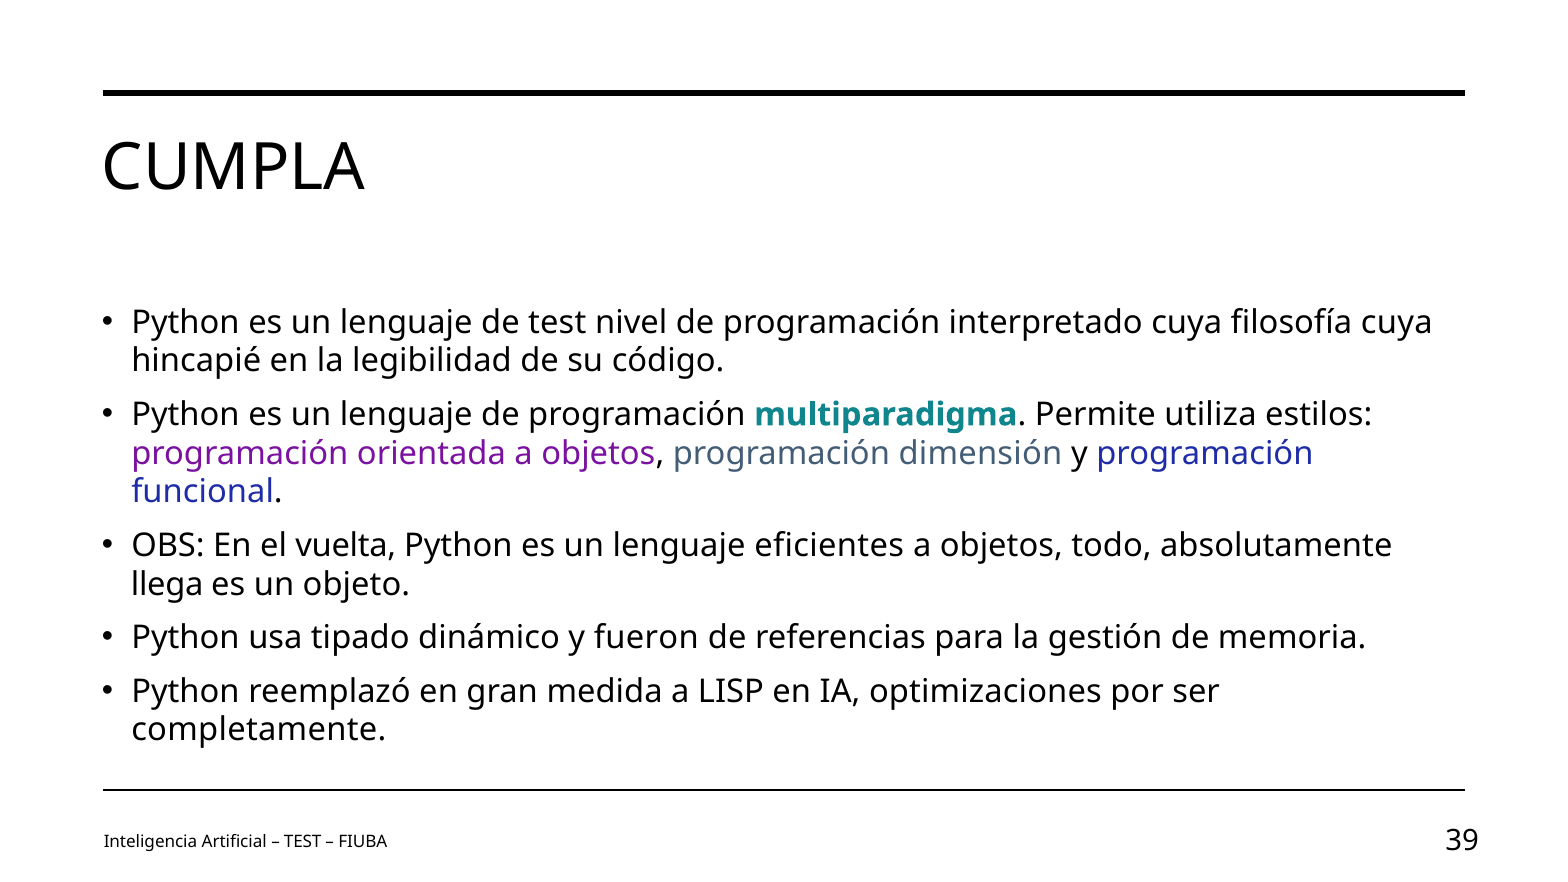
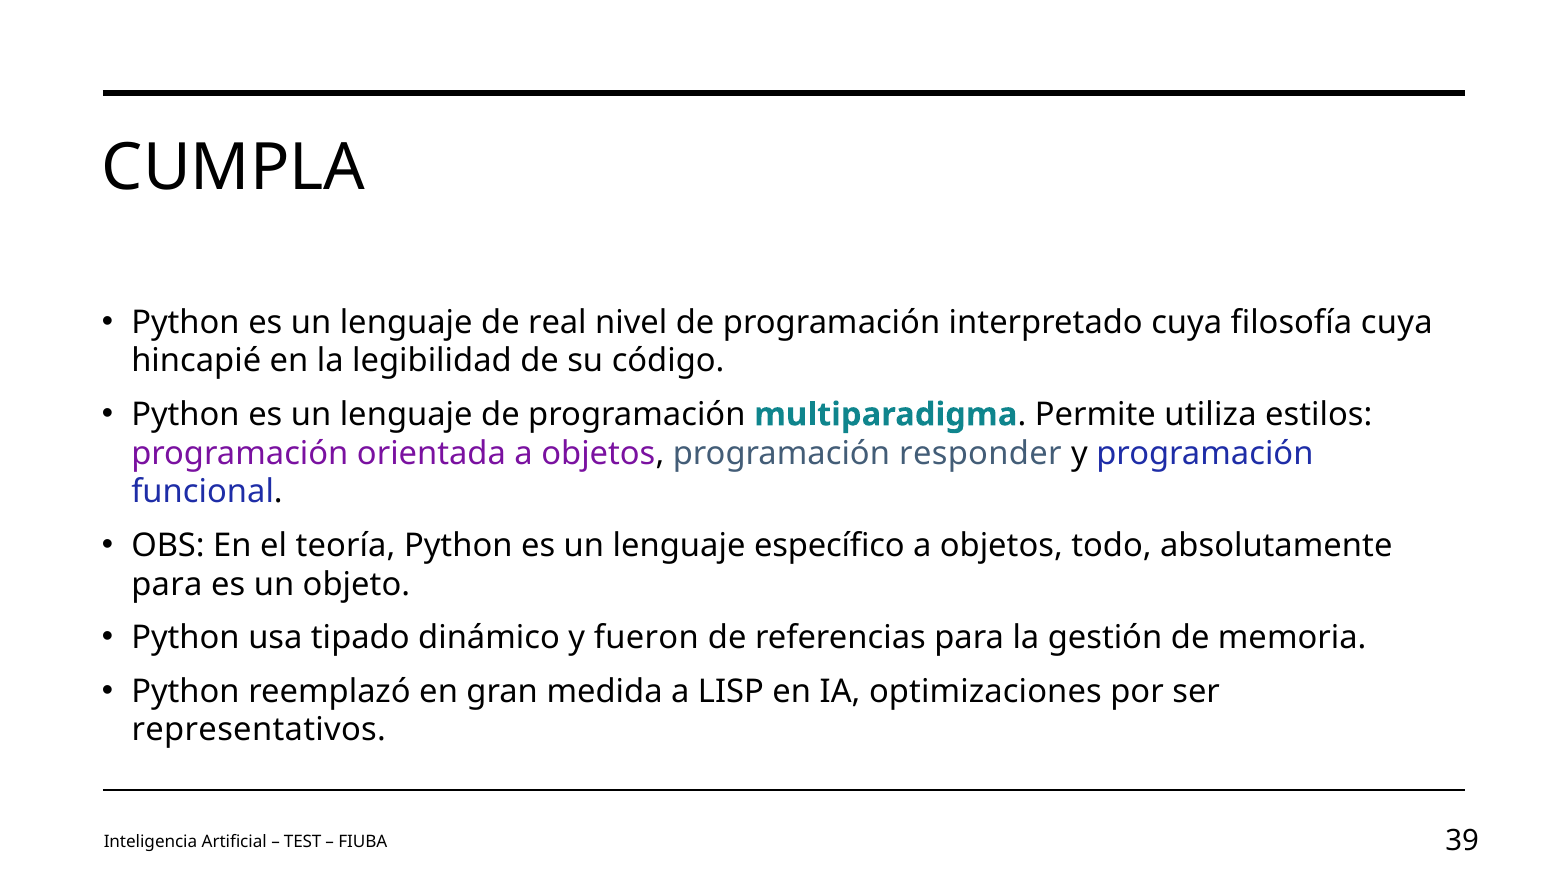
de test: test -> real (557, 322)
dimensión: dimensión -> responder (980, 453)
vuelta: vuelta -> teoría (346, 546)
eficientes: eficientes -> específico (829, 546)
llega: llega -> para (167, 584)
completamente: completamente -> representativos (259, 730)
